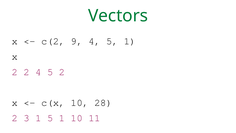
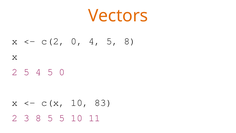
Vectors colour: green -> orange (118, 16)
c(2 9: 9 -> 0 (77, 41)
4 5 1: 1 -> 8 (130, 41)
2 2: 2 -> 5 (27, 72)
5 2: 2 -> 0 (62, 72)
28: 28 -> 83 (103, 102)
3 1: 1 -> 8 (38, 118)
1: 1 -> 5 (62, 118)
